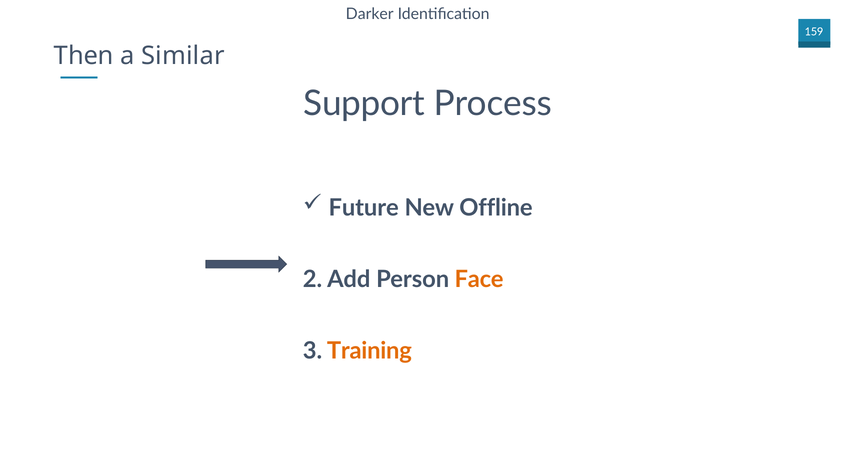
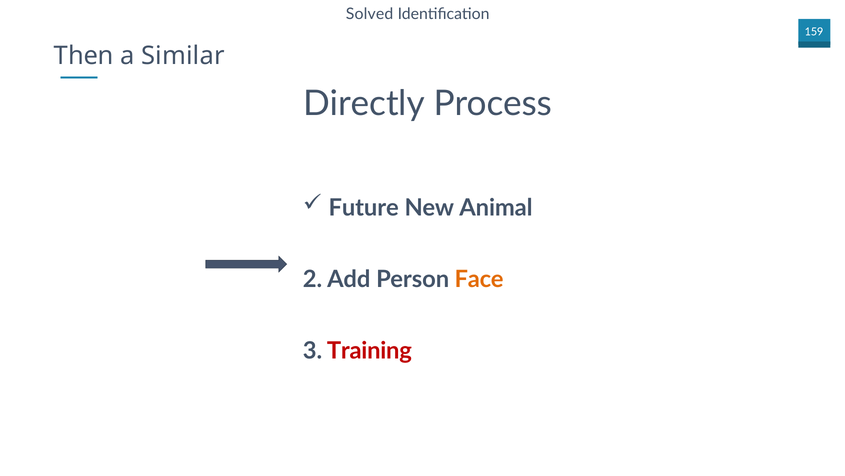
Darker: Darker -> Solved (370, 14)
Support: Support -> Directly (364, 104)
Offline: Offline -> Animal (496, 208)
Training colour: orange -> red (369, 350)
